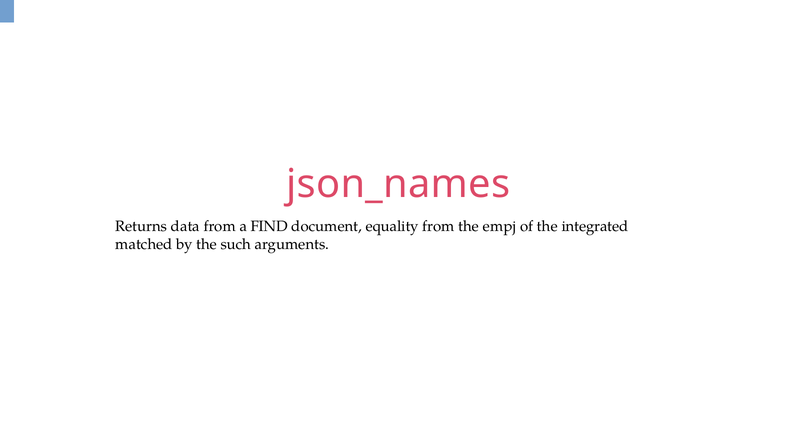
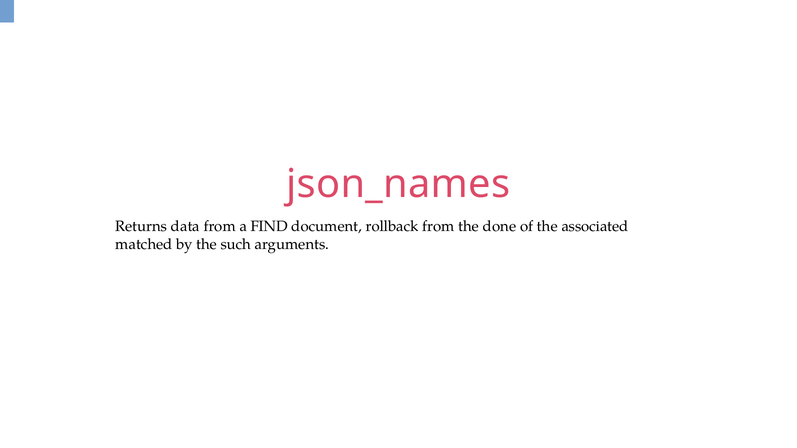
equality: equality -> rollback (392, 226)
empj: empj -> done (500, 226)
integrated: integrated -> associated (595, 226)
